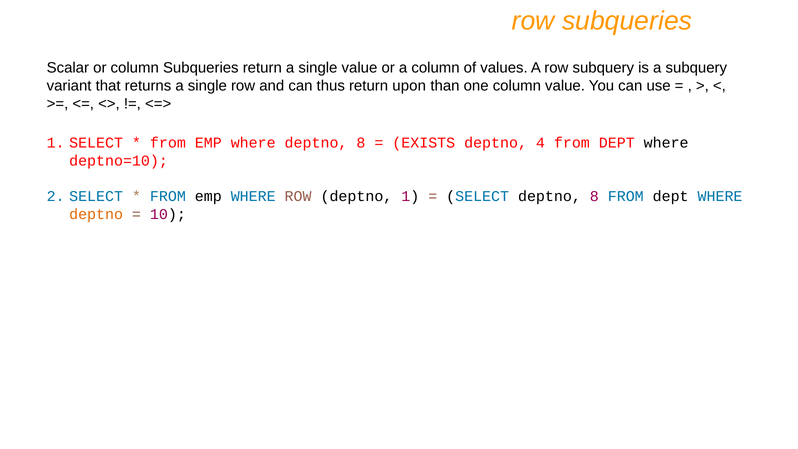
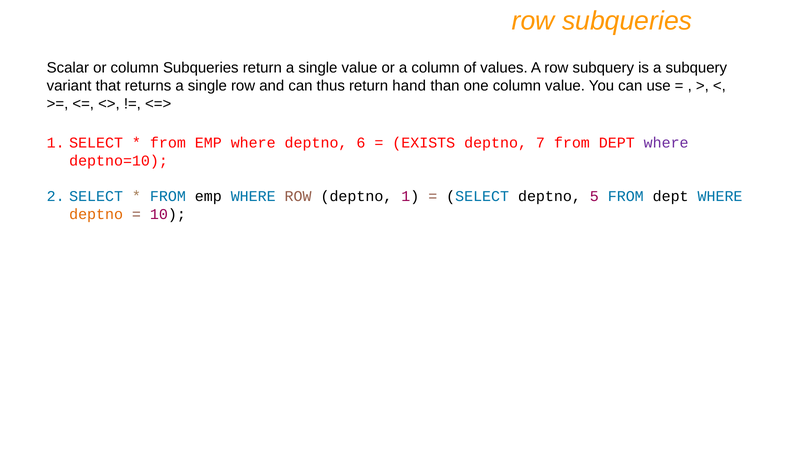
upon: upon -> hand (409, 86)
where deptno 8: 8 -> 6 (361, 143)
4: 4 -> 7 (540, 143)
where colour: black -> purple (666, 143)
SELECT deptno 8: 8 -> 5 (594, 196)
